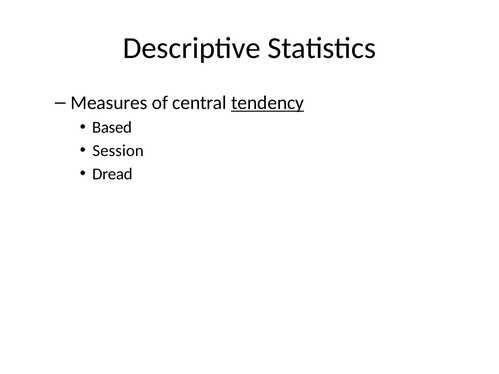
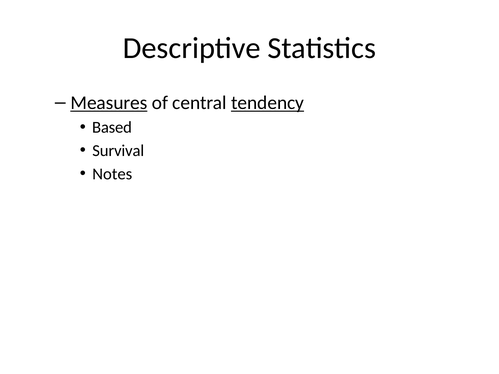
Measures underline: none -> present (109, 103)
Session: Session -> Survival (118, 151)
Dread: Dread -> Notes (112, 174)
